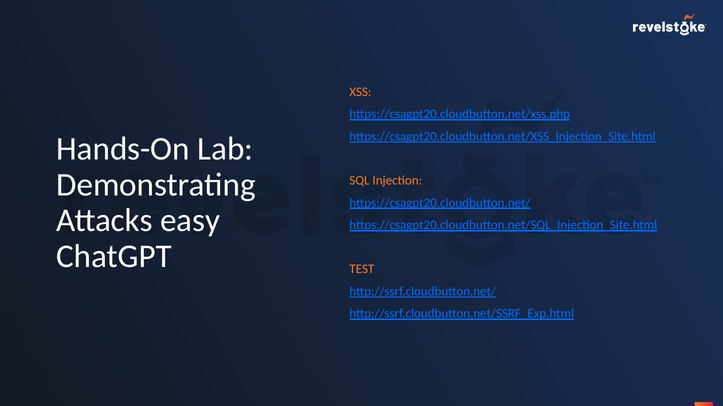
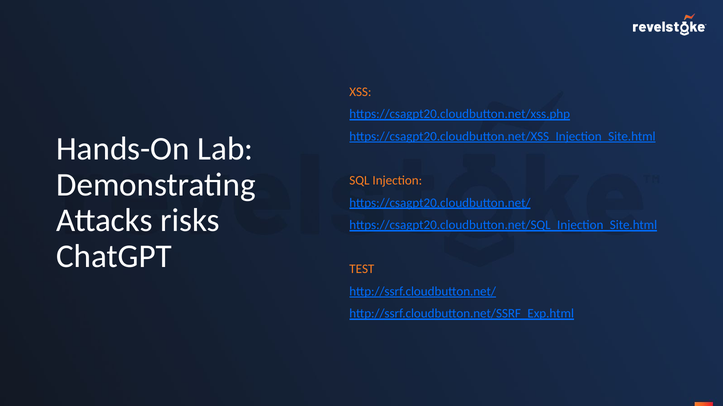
easy: easy -> risks (190, 221)
